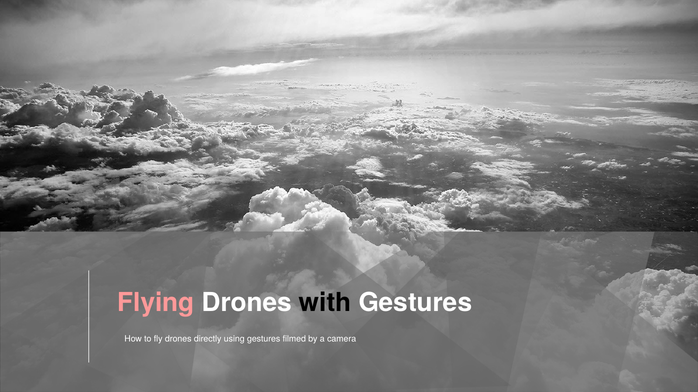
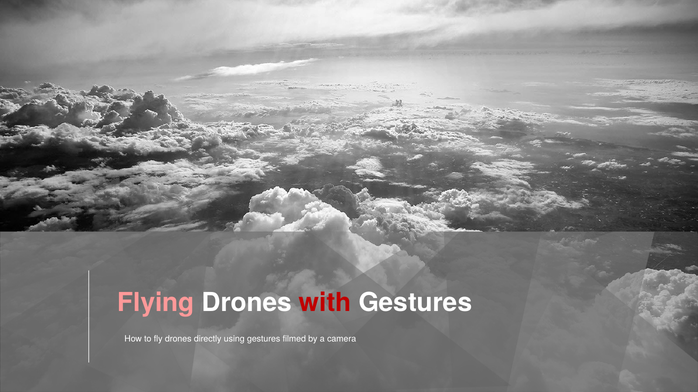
with colour: black -> red (325, 303)
